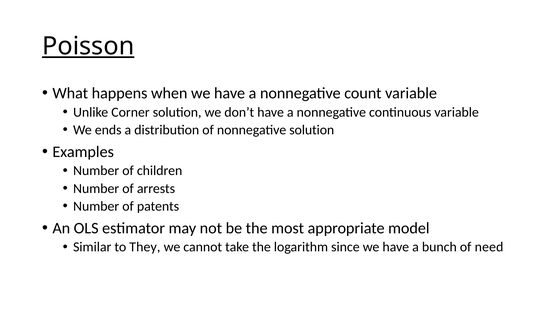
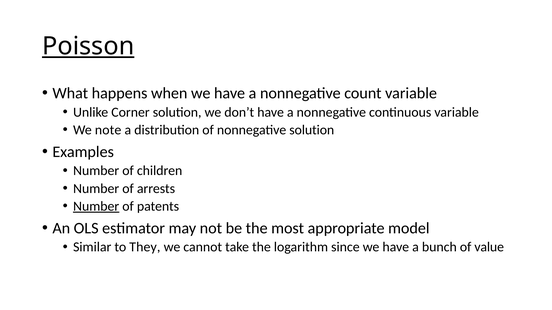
ends: ends -> note (108, 130)
Number underline: none -> present (96, 207)
need: need -> value (489, 247)
